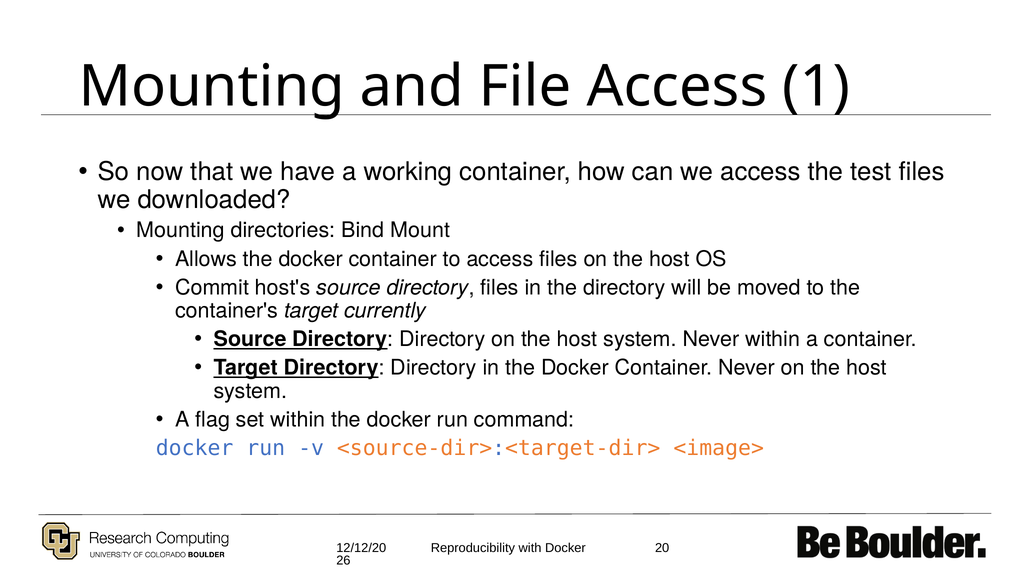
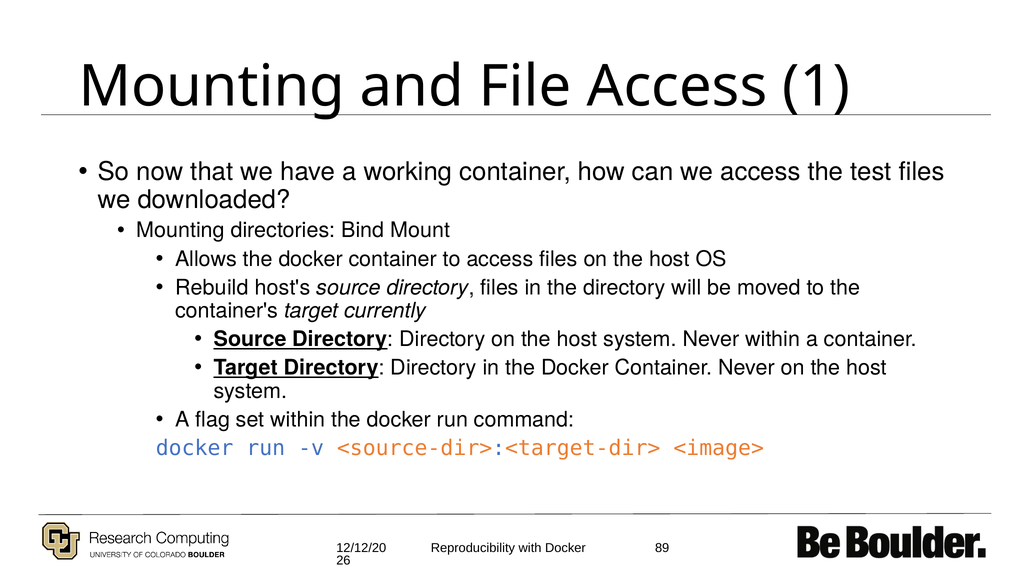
Commit: Commit -> Rebuild (212, 288)
20: 20 -> 89 (662, 548)
